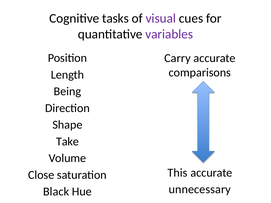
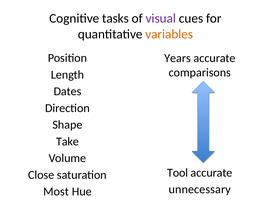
variables colour: purple -> orange (169, 34)
Carry: Carry -> Years (178, 58)
Being: Being -> Dates (67, 92)
This: This -> Tool (178, 173)
Black: Black -> Most (56, 192)
